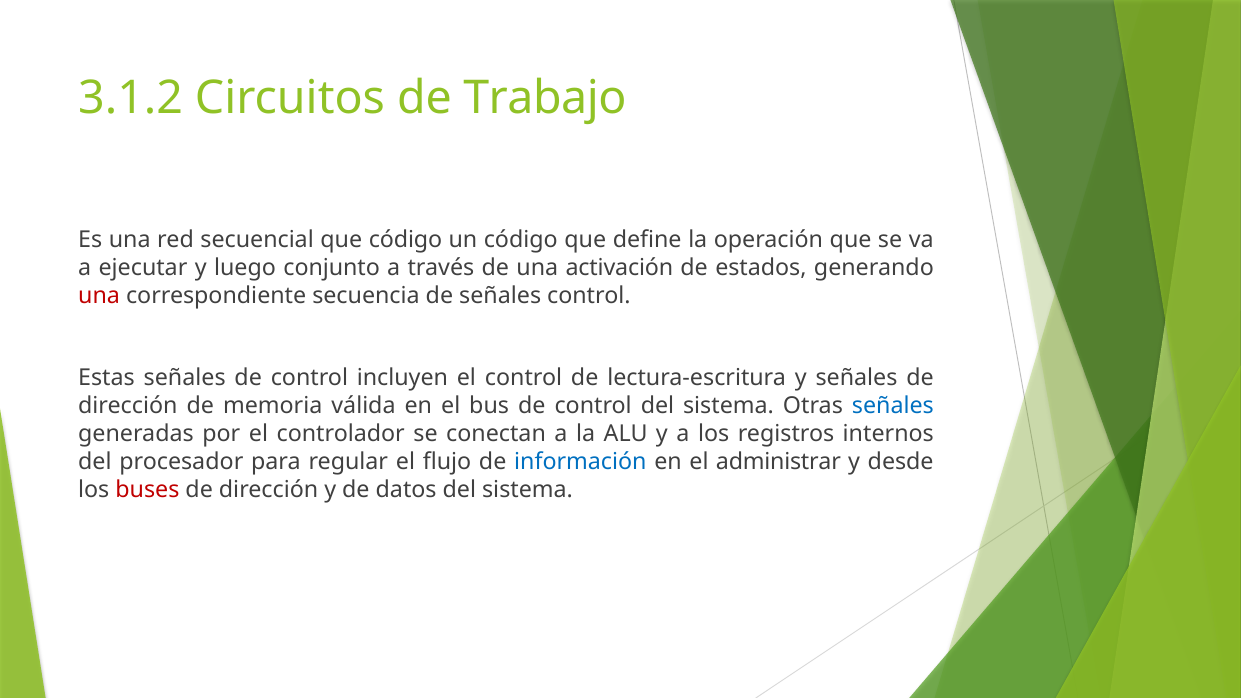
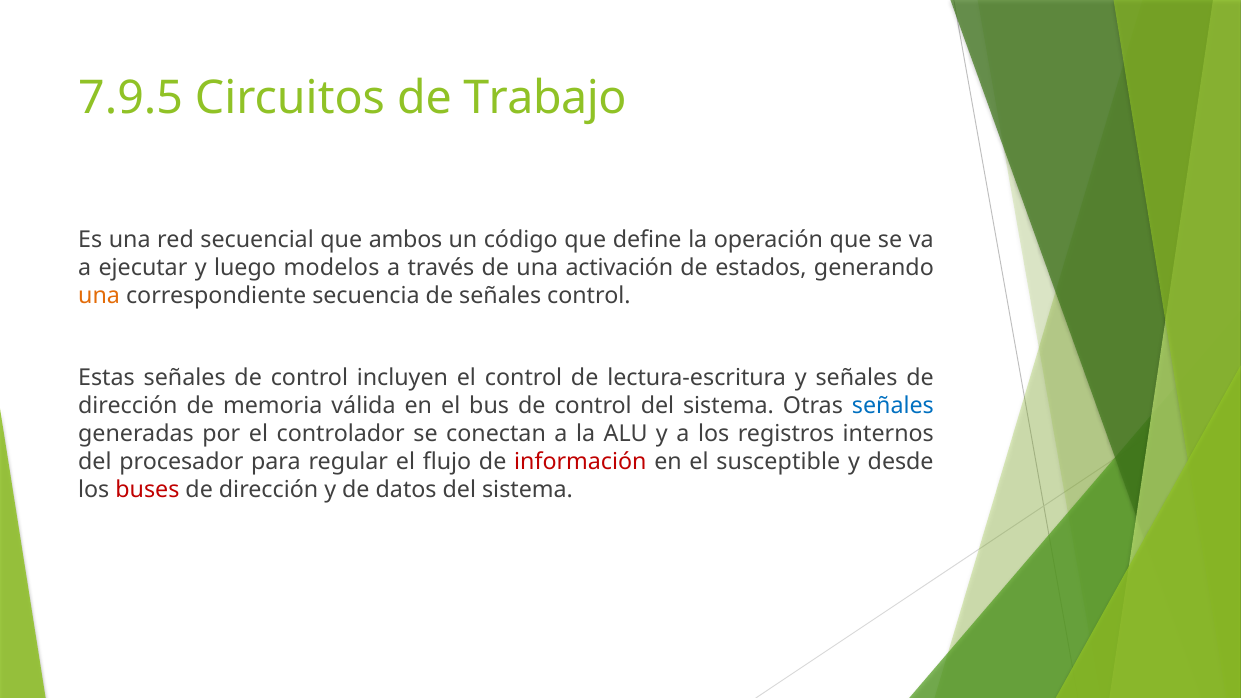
3.1.2: 3.1.2 -> 7.9.5 (131, 98)
que código: código -> ambos (406, 240)
conjunto: conjunto -> modelos (331, 268)
una colour: red -> orange (99, 296)
información colour: blue -> red (580, 462)
administrar: administrar -> susceptible (778, 462)
